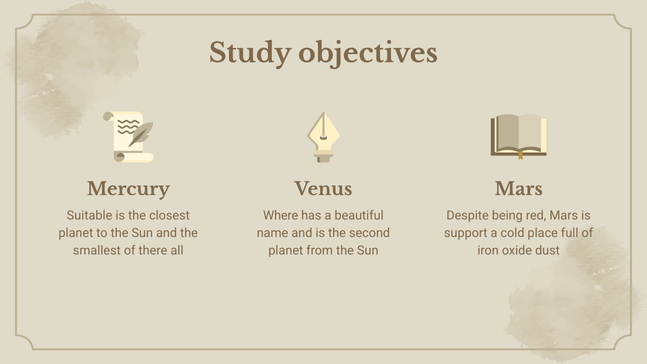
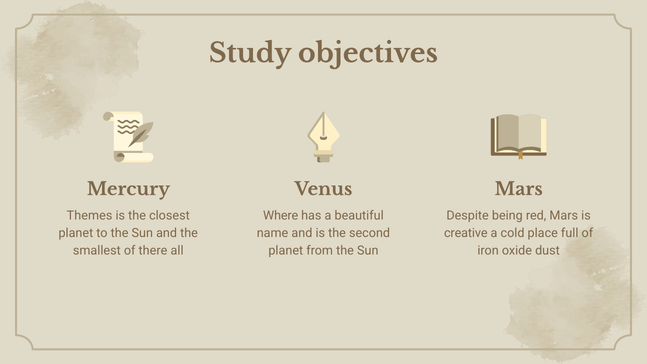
Suitable: Suitable -> Themes (90, 216)
support: support -> creative (466, 233)
